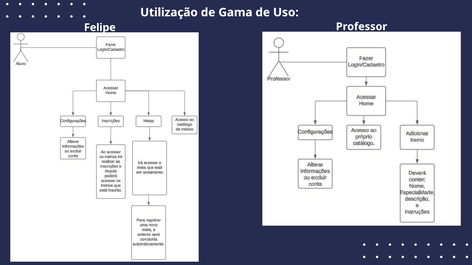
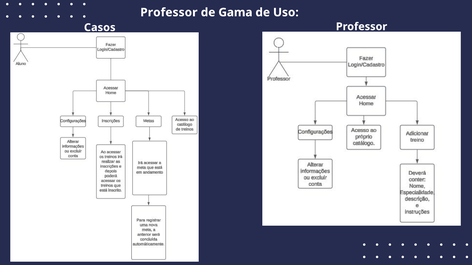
Utilização: Utilização -> Professor (169, 12)
Felipe: Felipe -> Casos (100, 28)
